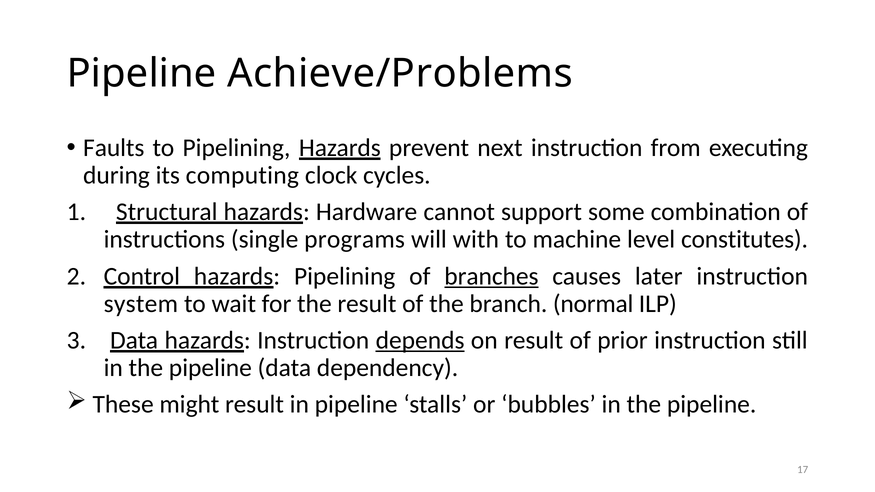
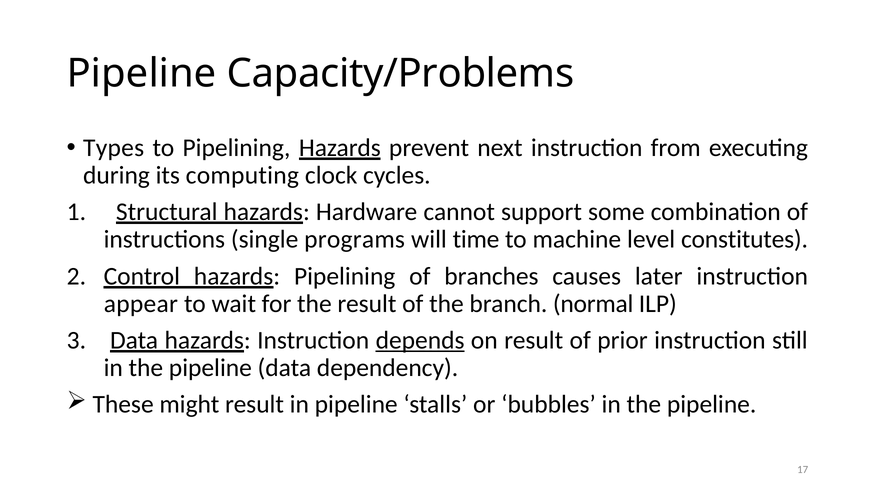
Achieve/Problems: Achieve/Problems -> Capacity/Problems (401, 74)
Faults: Faults -> Types (114, 148)
with: with -> time (476, 240)
branches underline: present -> none (491, 276)
system: system -> appear (141, 304)
